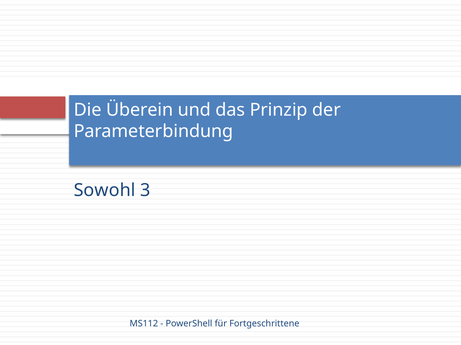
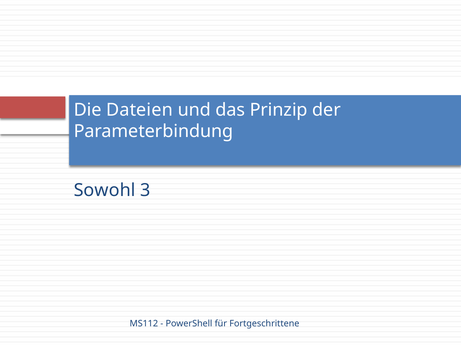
Überein: Überein -> Dateien (139, 110)
